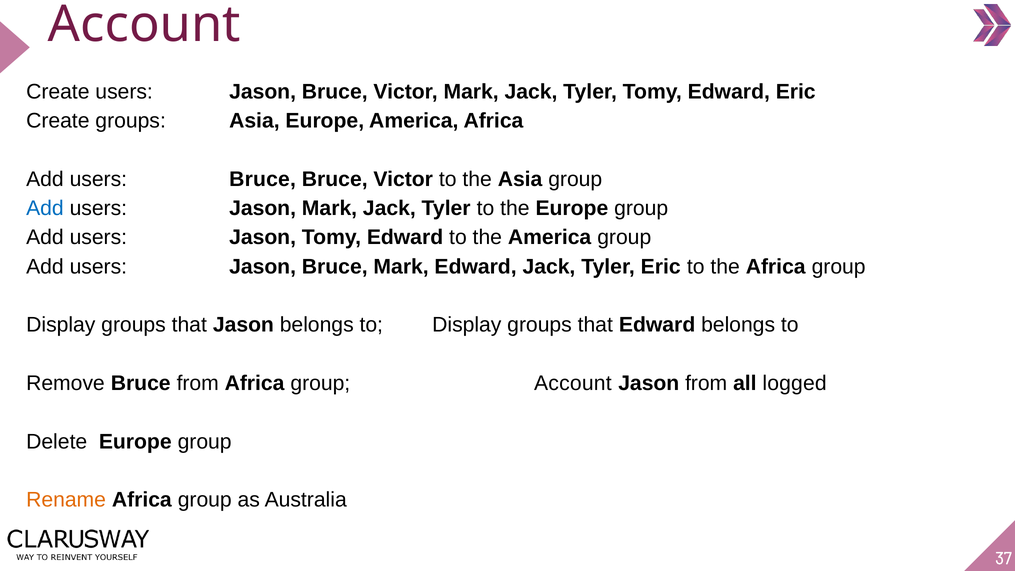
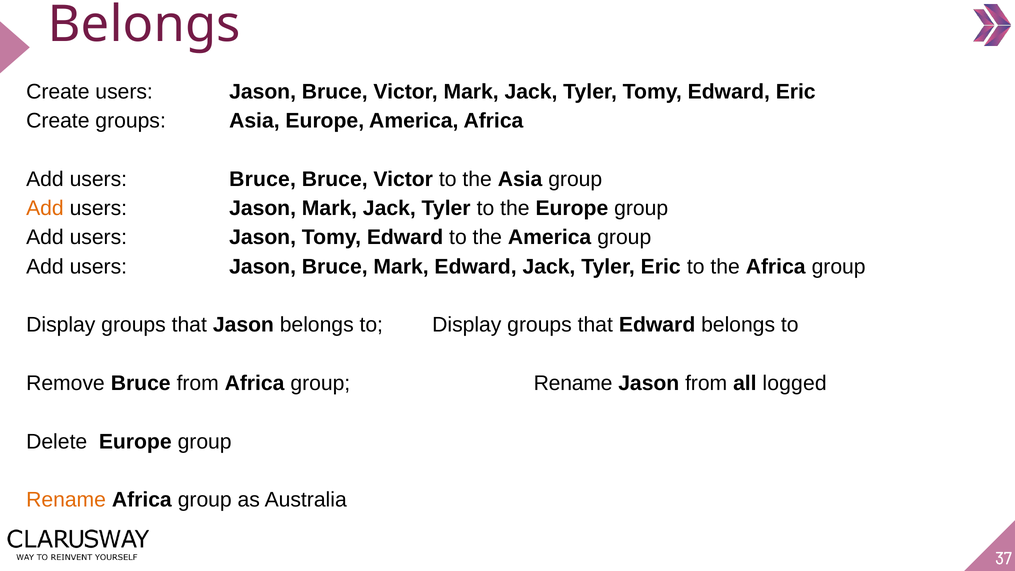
Account: Account -> Belongs (144, 25)
Add colour: blue -> orange (45, 208)
Africa group Account: Account -> Rename (573, 383)
